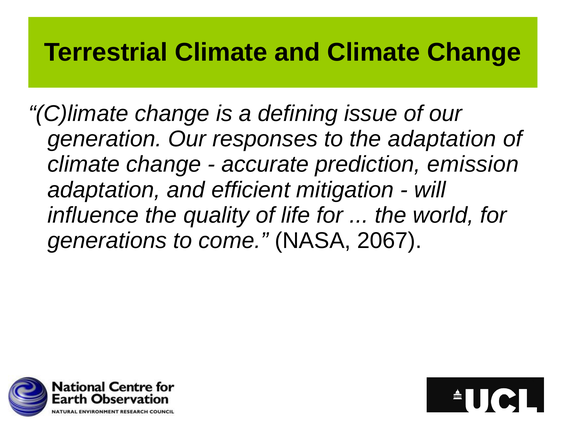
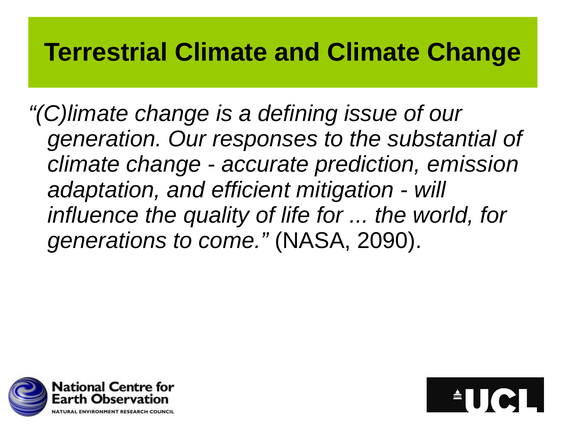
the adaptation: adaptation -> substantial (442, 139)
2067: 2067 -> 2090 (390, 241)
